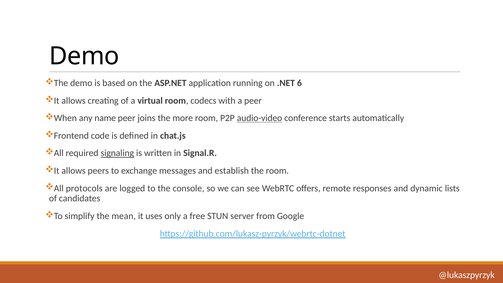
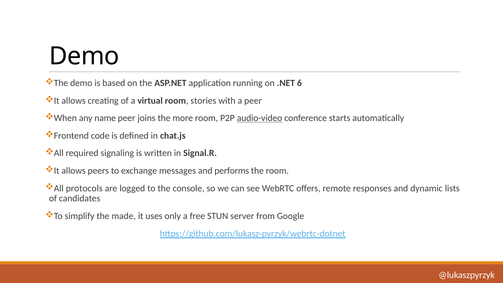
codecs: codecs -> stories (203, 101)
signaling underline: present -> none (117, 153)
establish: establish -> performs (232, 171)
mean: mean -> made (124, 216)
